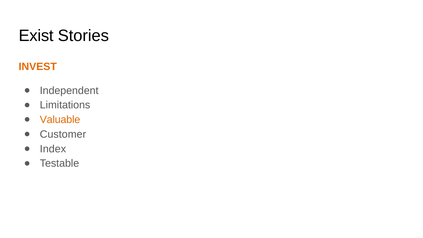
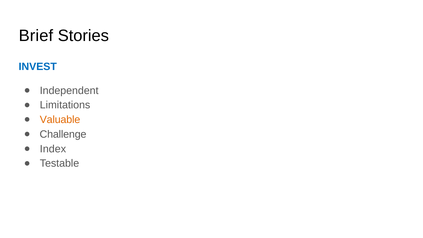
Exist: Exist -> Brief (36, 36)
INVEST colour: orange -> blue (38, 67)
Customer: Customer -> Challenge (63, 134)
